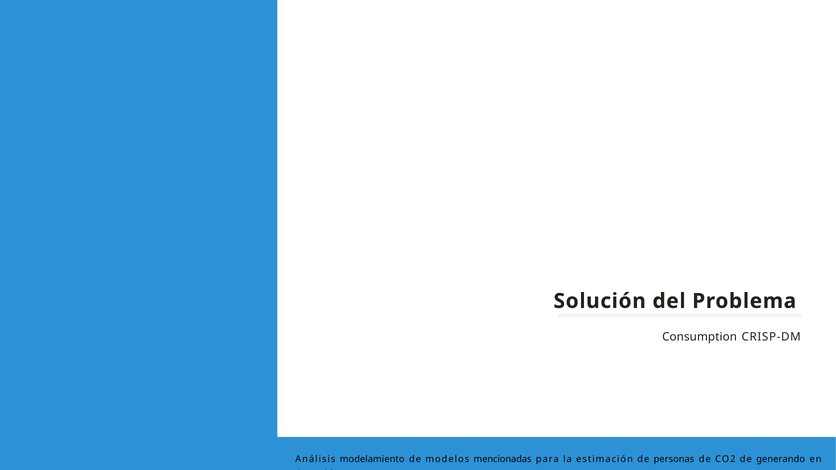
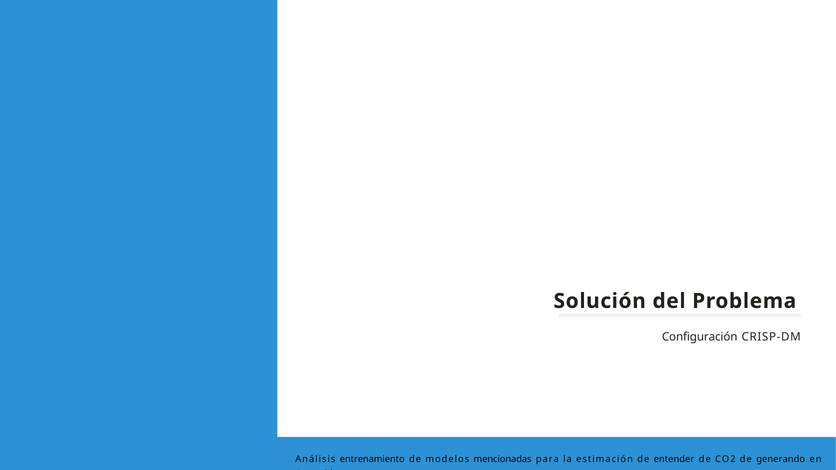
Consumption: Consumption -> Configuración (700, 337)
modelamiento: modelamiento -> entrenamiento (372, 459)
personas: personas -> entender (674, 459)
